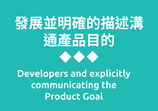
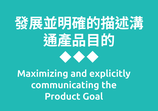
Developers: Developers -> Maximizing (43, 74)
